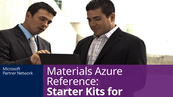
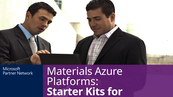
Reference: Reference -> Platforms (73, 82)
